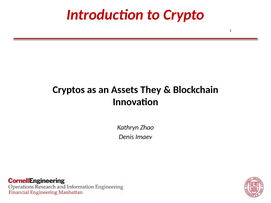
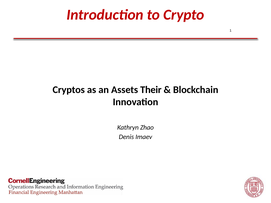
They: They -> Their (151, 90)
